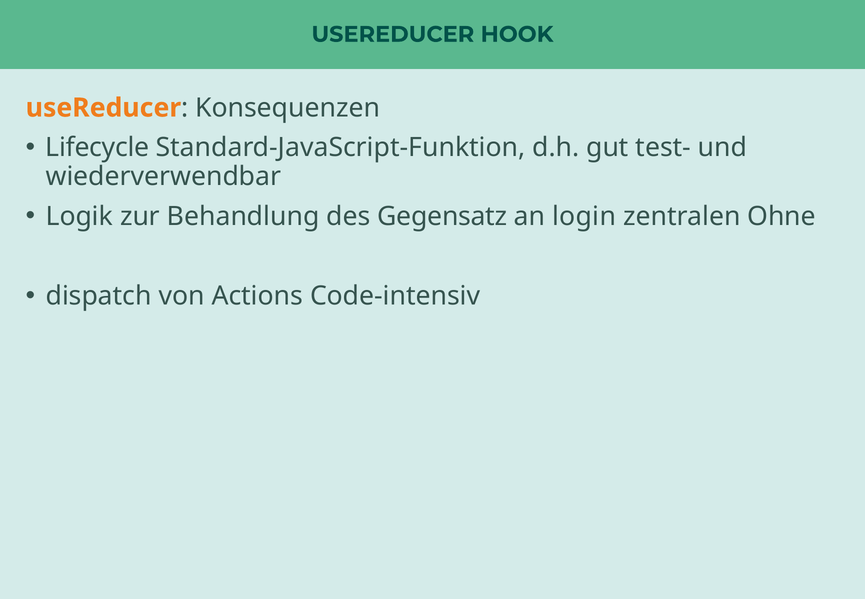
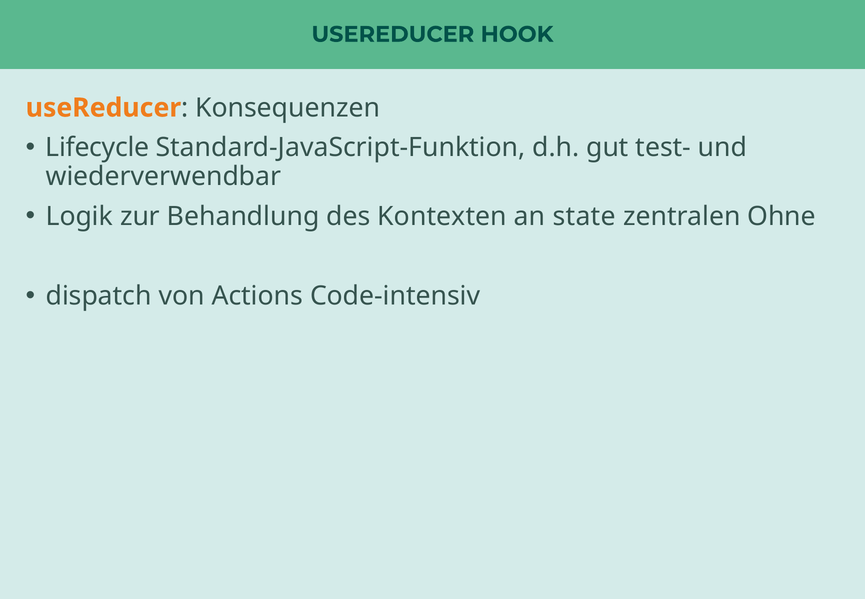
Gegensatz: Gegensatz -> Kontexten (442, 216)
login: login -> state (584, 216)
